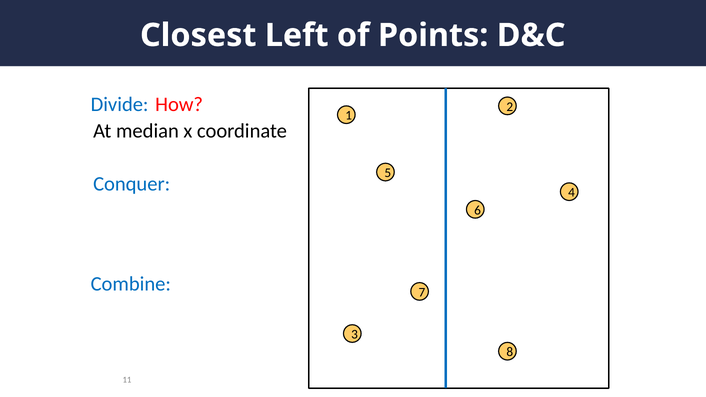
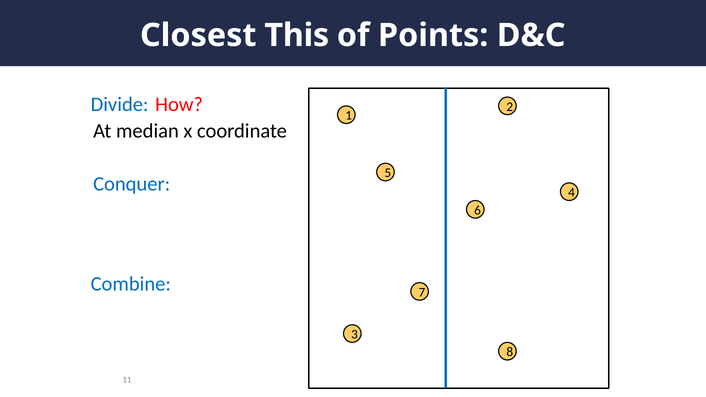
Left: Left -> This (297, 35)
